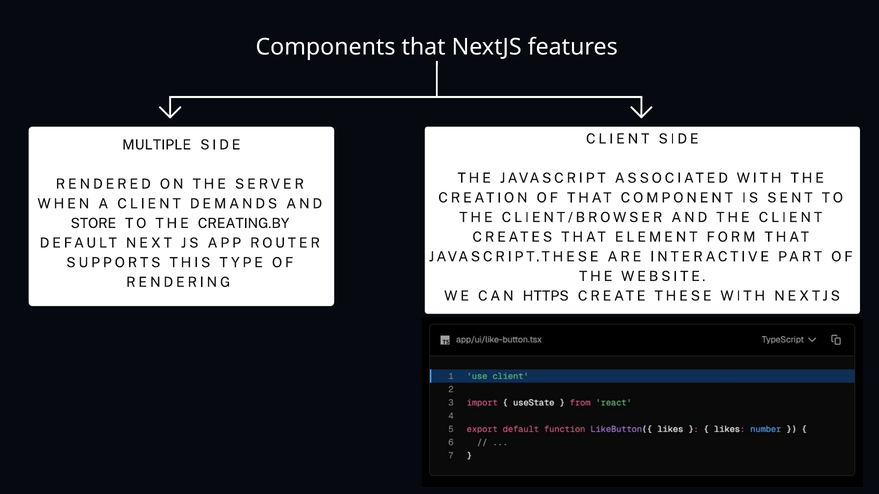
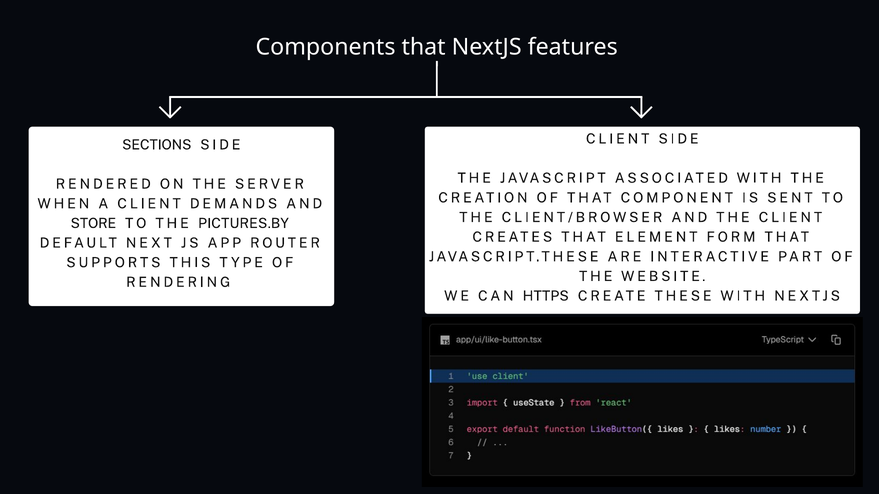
MULTIPLE: MULTIPLE -> SECTIONS (157, 145)
CREATING.BY: CREATING.BY -> PICTURES.BY (243, 224)
